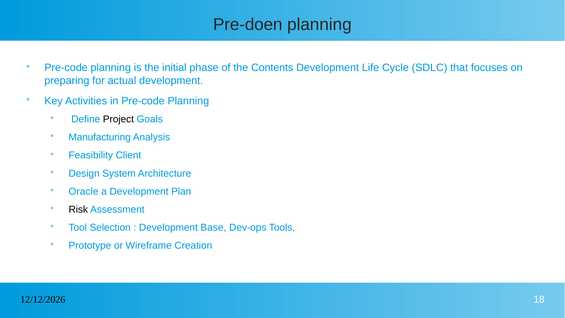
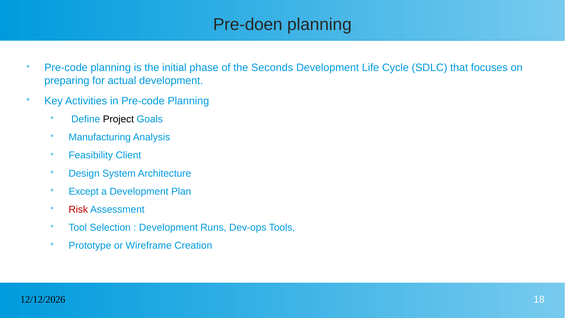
Contents: Contents -> Seconds (272, 68)
Oracle: Oracle -> Except (84, 191)
Risk colour: black -> red (78, 209)
Base: Base -> Runs (213, 227)
